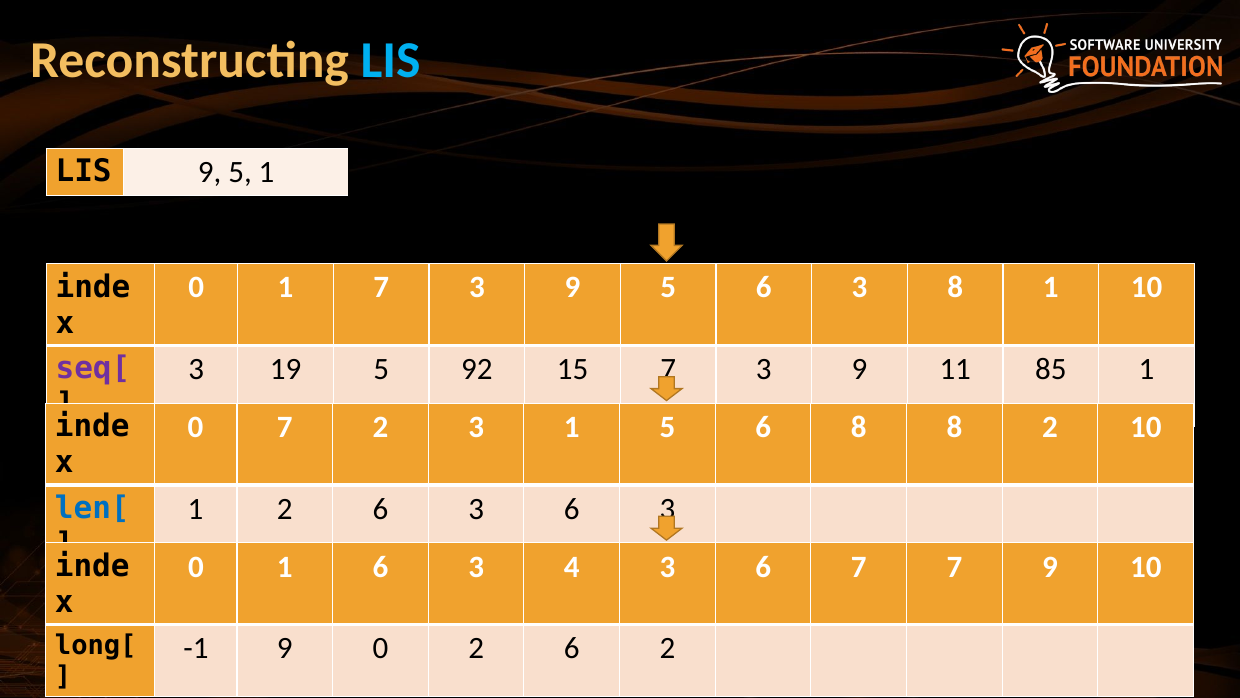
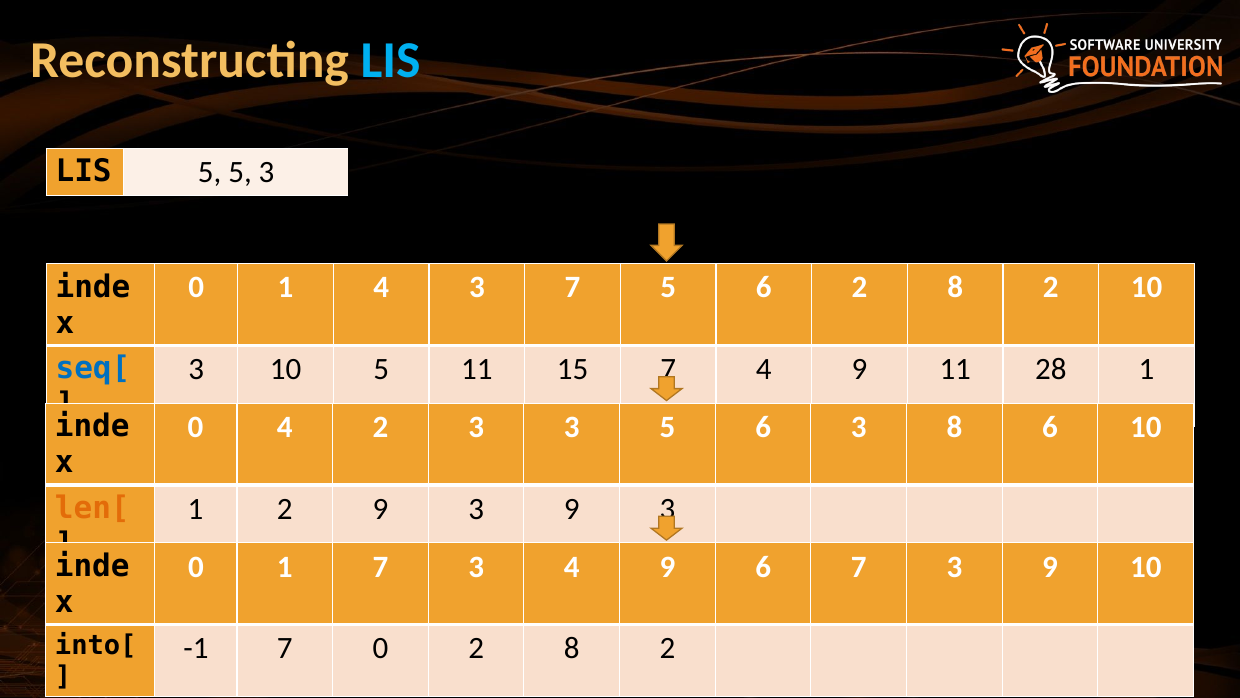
LIS 9: 9 -> 5 (210, 172)
5 1: 1 -> 3 (267, 172)
1 7: 7 -> 4 (381, 287)
9: 9 -> 7 (573, 287)
5 6 3: 3 -> 2 (859, 287)
1: 1 -> 2 (1051, 287)
seq[ colour: purple -> blue (93, 368)
3 19: 19 -> 10 (286, 369)
5 92: 92 -> 11 (477, 369)
3: 3 -> 4 (764, 369)
85: 85 -> 28 (1051, 369)
0 7: 7 -> 4 (285, 427)
3 1: 1 -> 3 (572, 427)
6 8: 8 -> 3 (859, 427)
8 2: 2 -> 6 (1050, 427)
len[ colour: blue -> orange (92, 508)
1 2 6: 6 -> 9 (380, 509)
6: 6 -> 9 (572, 509)
1 6: 6 -> 7 (380, 567)
3 4 3: 3 -> 9 (667, 567)
6 7 7: 7 -> 3 (954, 567)
long[: long[ -> into[ (96, 645)
-1 9: 9 -> 7 (285, 648)
0 2 6: 6 -> 8 (572, 648)
